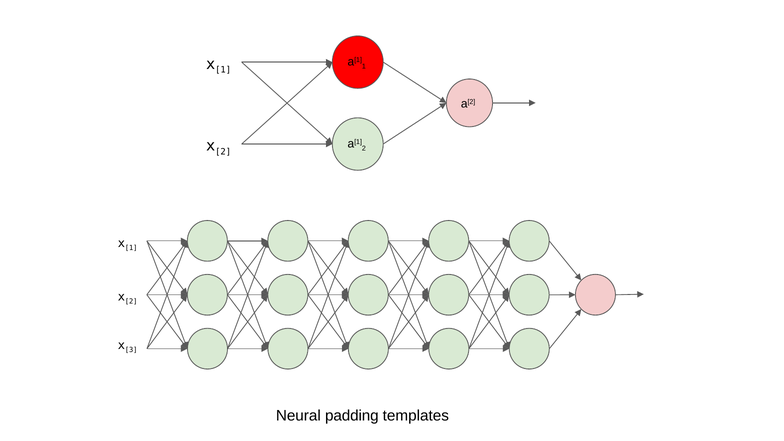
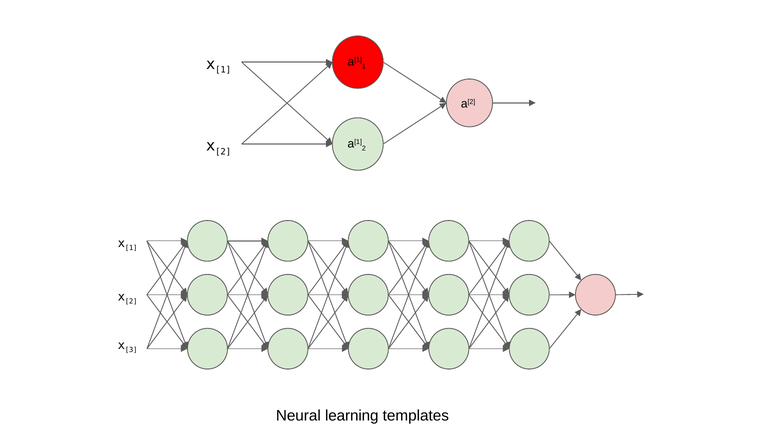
padding: padding -> learning (352, 416)
